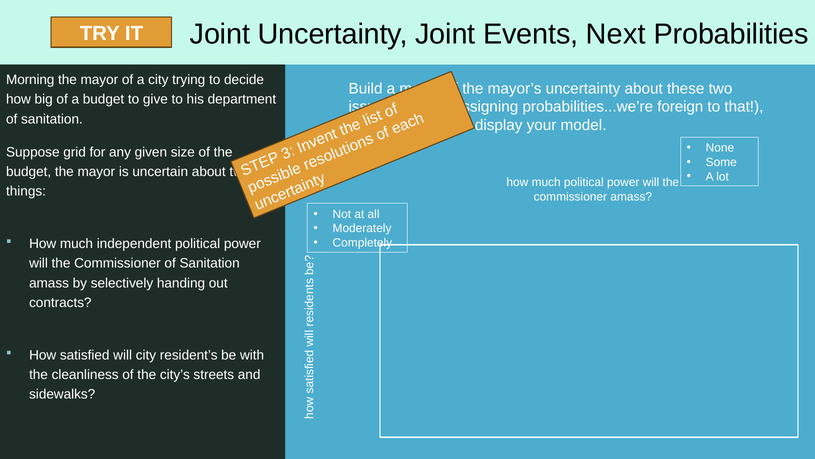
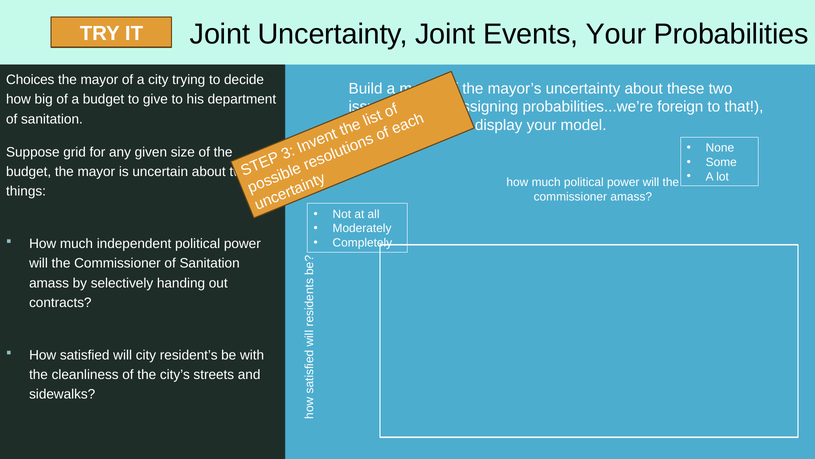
Events Next: Next -> Your (616, 34)
Morning: Morning -> Choices (30, 80)
